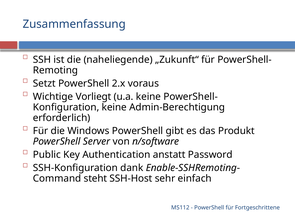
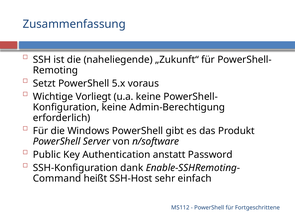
2.x: 2.x -> 5.x (119, 83)
steht: steht -> heißt (95, 179)
